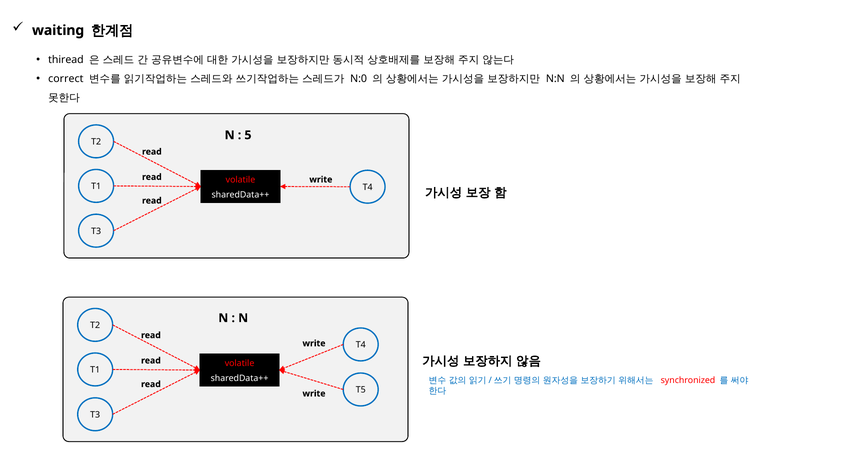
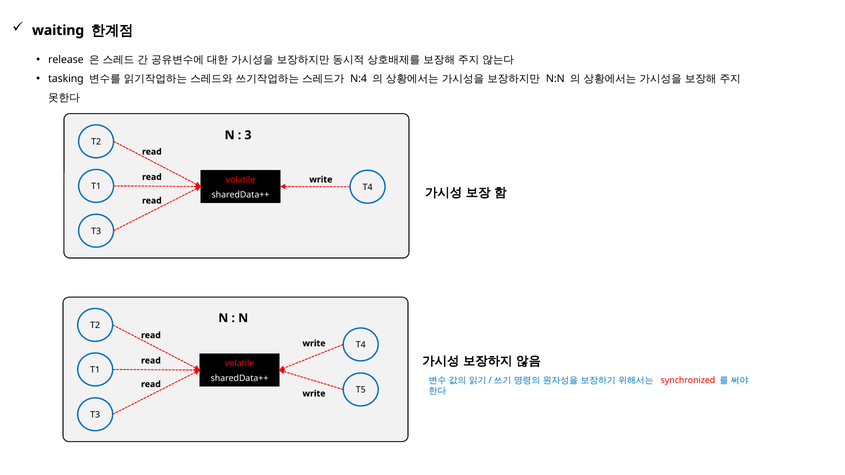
thiread: thiread -> release (66, 60)
correct: correct -> tasking (66, 79)
N:0: N:0 -> N:4 (359, 79)
5: 5 -> 3 (248, 135)
